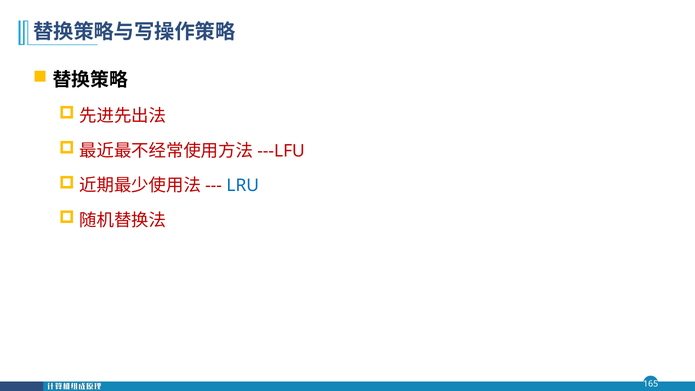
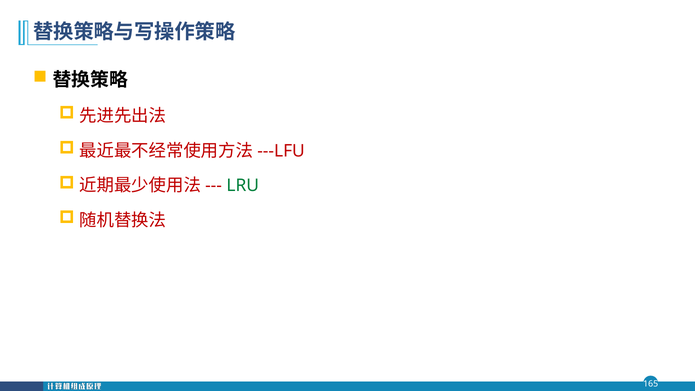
LRU colour: blue -> green (243, 186)
